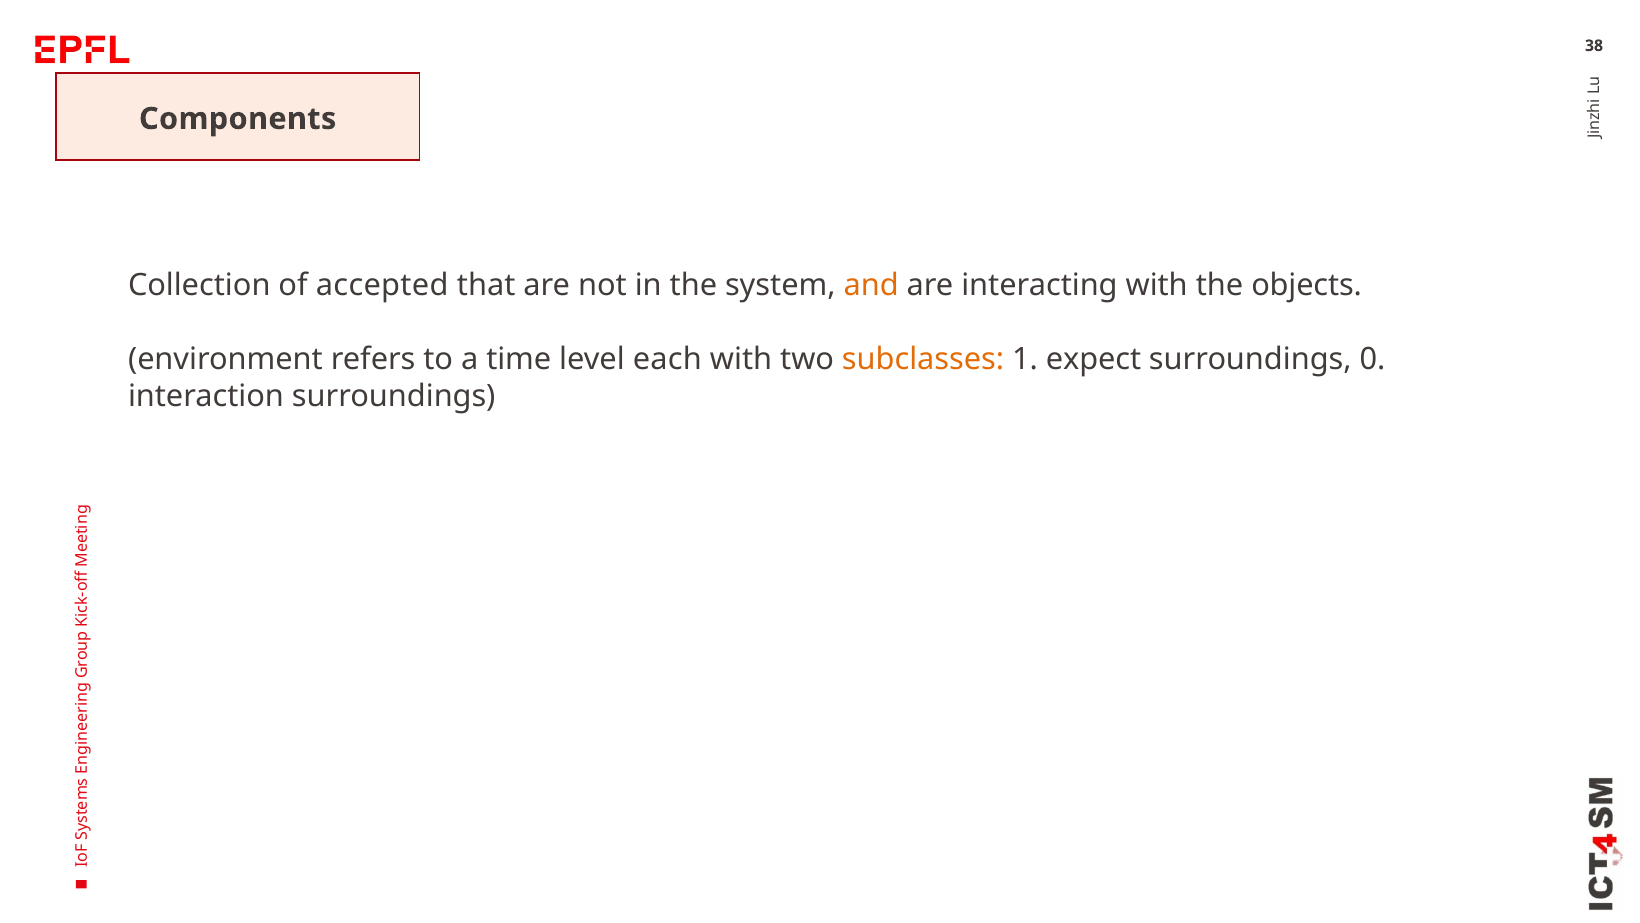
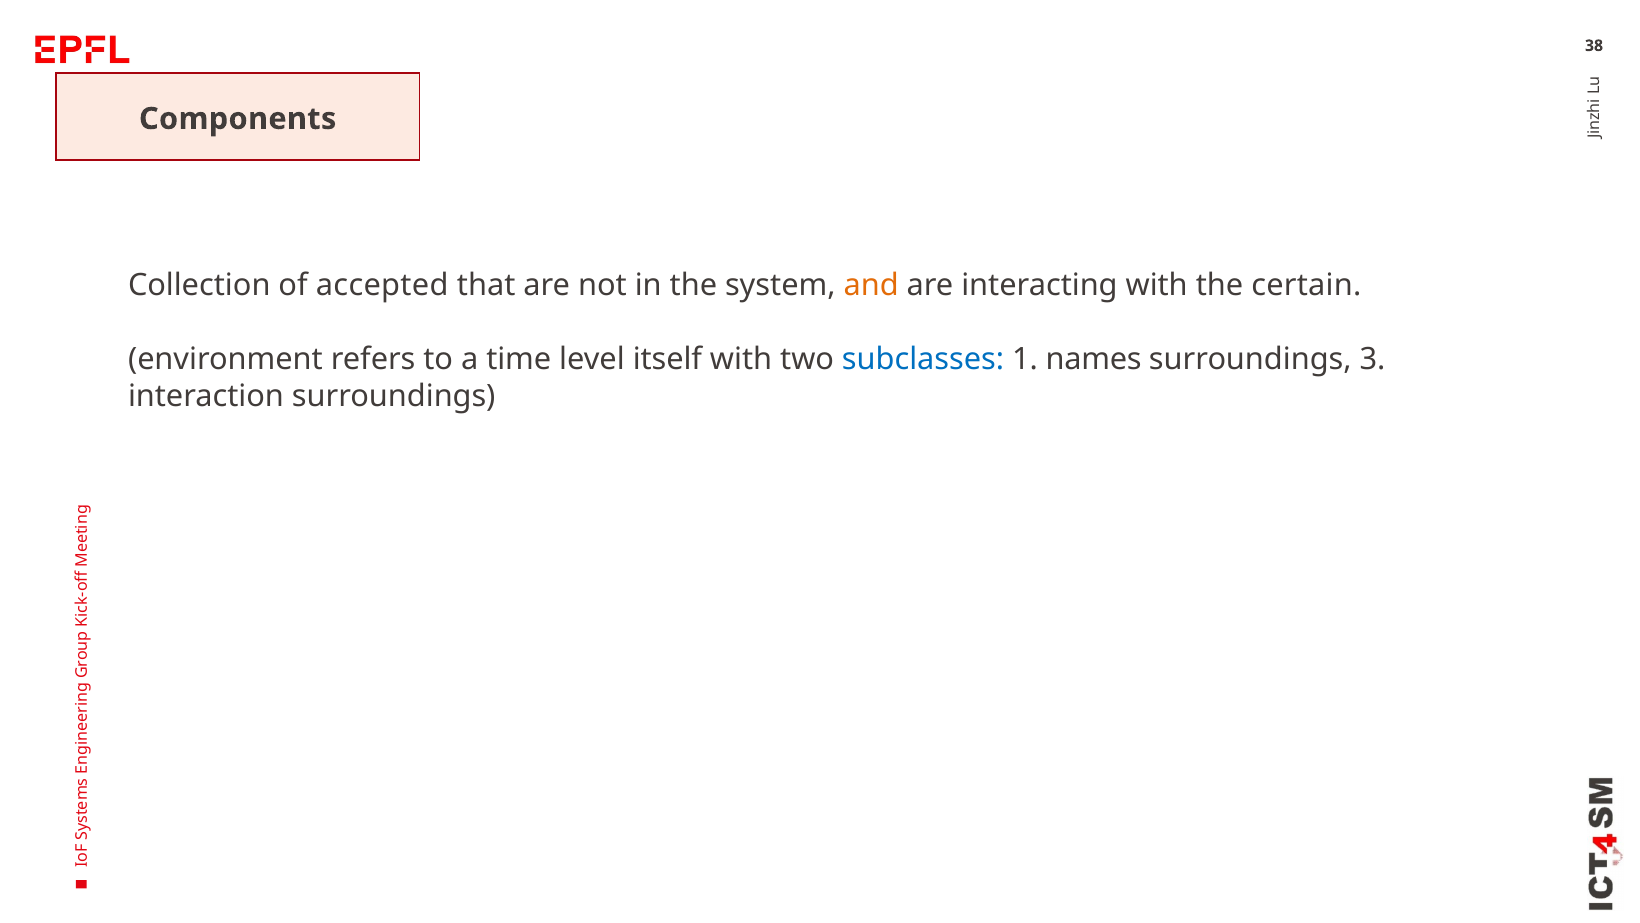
objects: objects -> certain (1306, 285)
each: each -> itself (667, 359)
subclasses colour: orange -> blue (923, 359)
expect: expect -> names (1094, 359)
0: 0 -> 3 (1373, 359)
